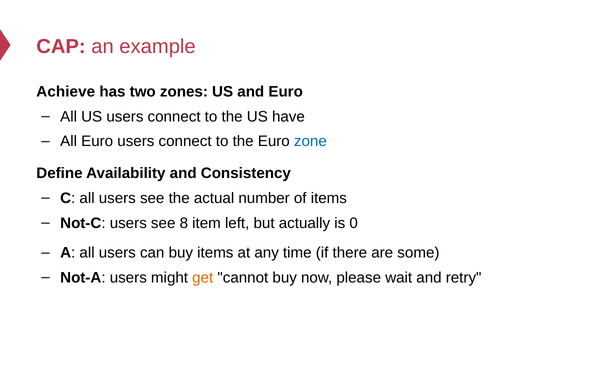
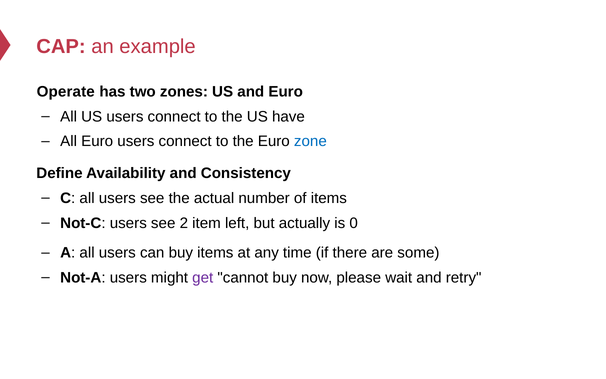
Achieve: Achieve -> Operate (66, 92)
8: 8 -> 2 (184, 223)
get colour: orange -> purple (203, 278)
